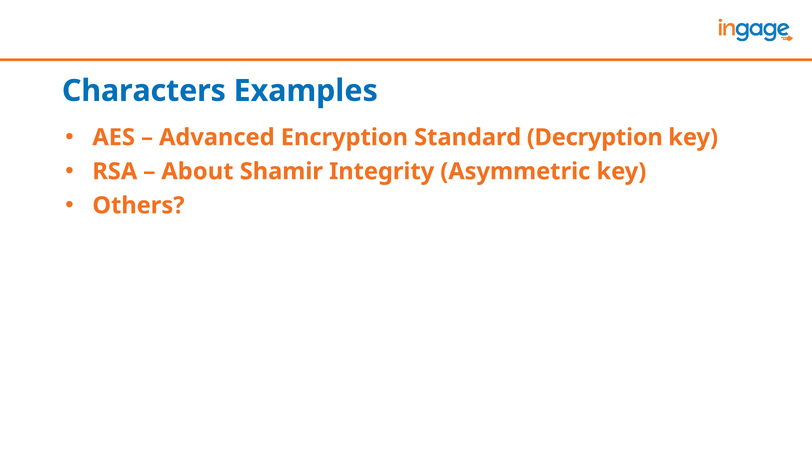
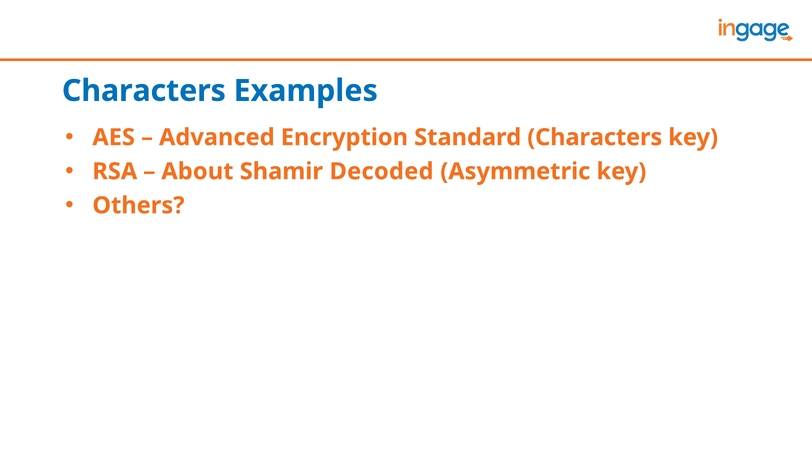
Standard Decryption: Decryption -> Characters (595, 137)
Integrity: Integrity -> Decoded (382, 171)
